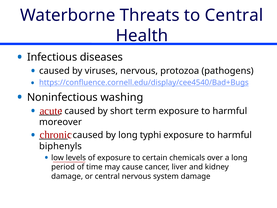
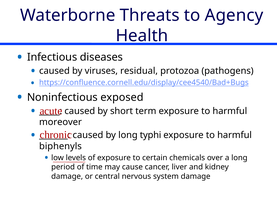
to Central: Central -> Agency (234, 15)
viruses nervous: nervous -> residual (139, 71)
washing: washing -> exposed (122, 97)
